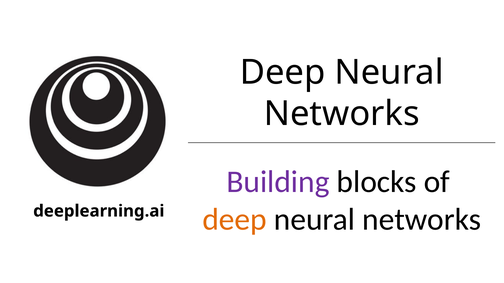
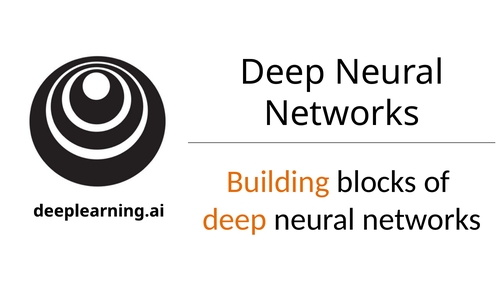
Building colour: purple -> orange (278, 182)
